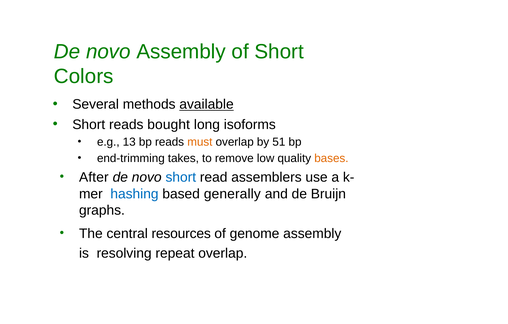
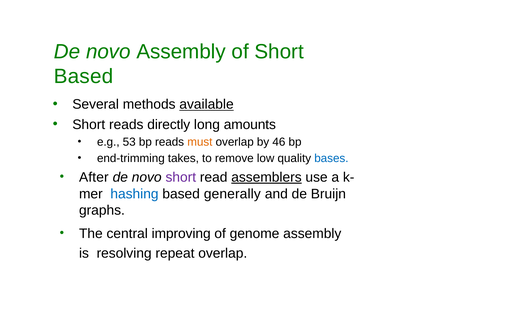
Colors: Colors -> Based (84, 76)
bought: bought -> directly (169, 124)
isoforms: isoforms -> amounts (250, 124)
13: 13 -> 53 (129, 142)
51: 51 -> 46 (279, 142)
bases colour: orange -> blue (331, 158)
short colour: blue -> purple (181, 177)
assemblers underline: none -> present (266, 177)
resources: resources -> improving (181, 234)
